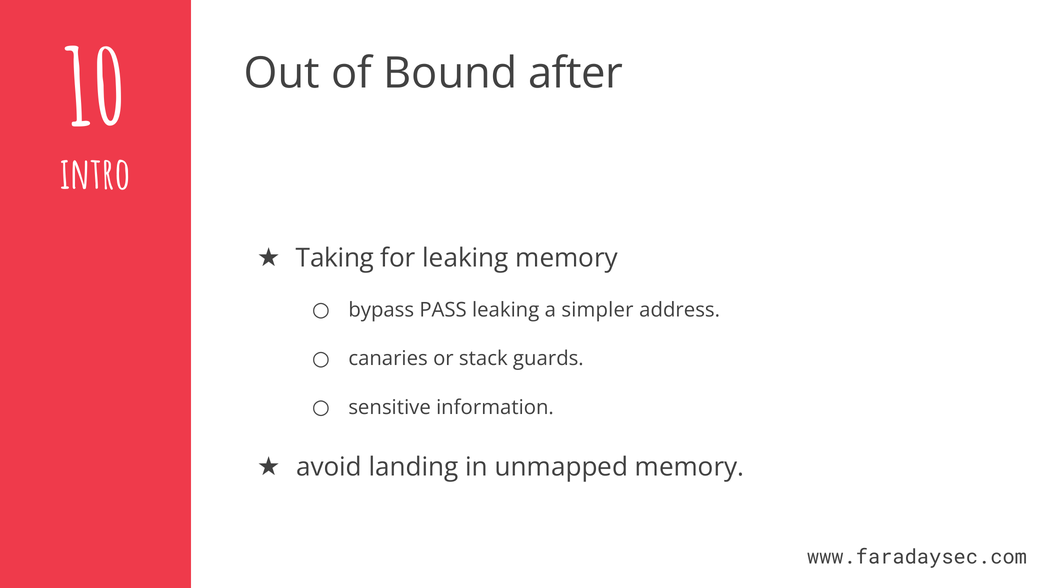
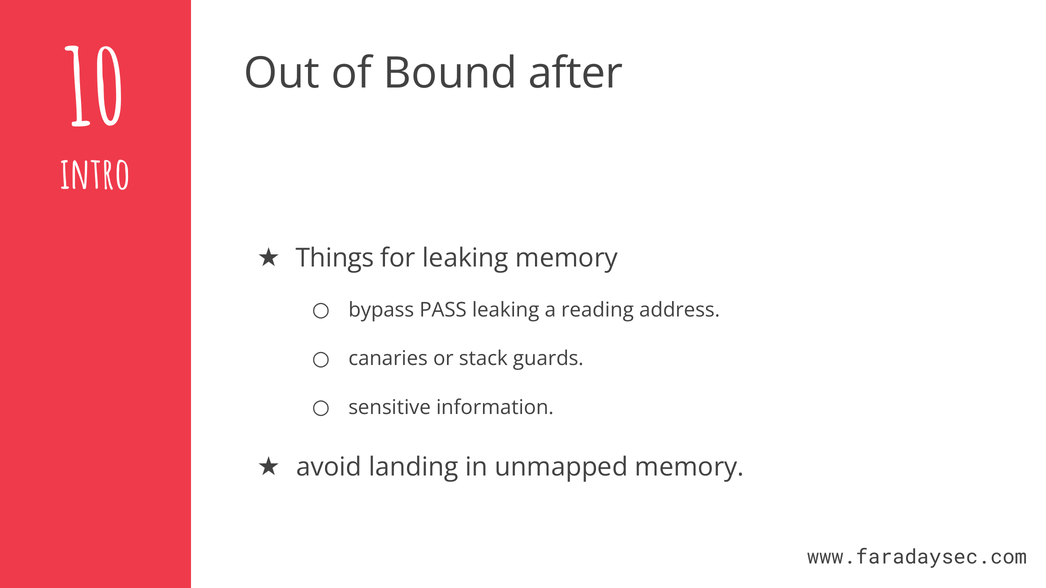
Taking: Taking -> Things (335, 258)
simpler: simpler -> reading (597, 310)
